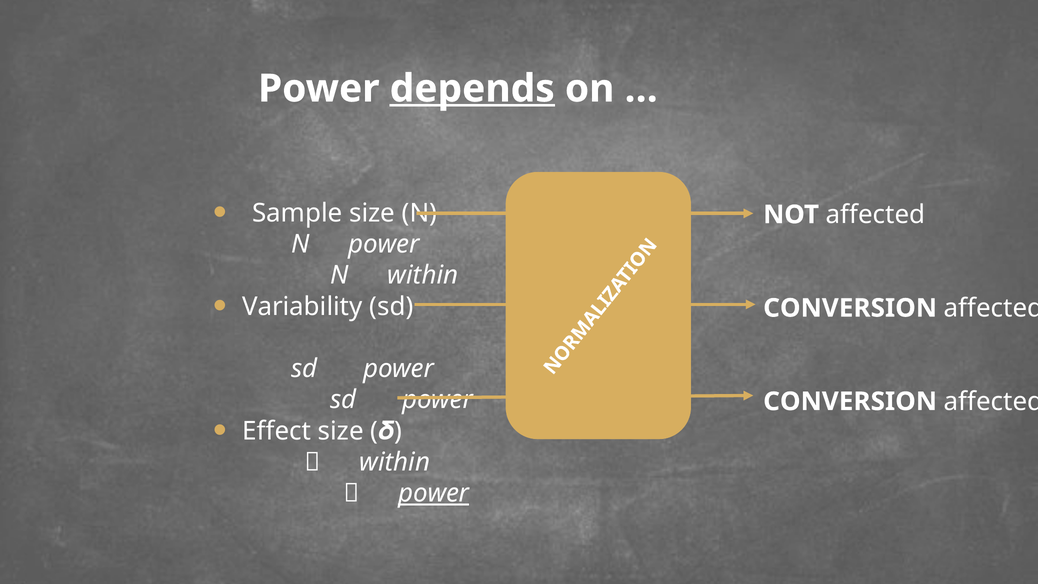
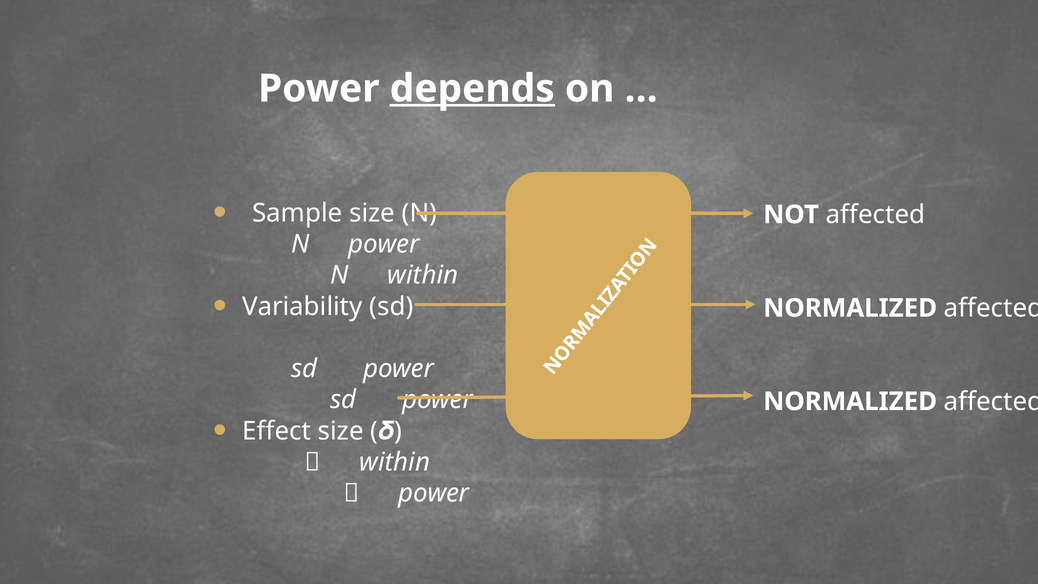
CONVERSION: CONVERSION -> NORMALIZED (850, 308)
CONVERSION: CONVERSION -> NORMALIZED (850, 401)
power underline: present -> none (434, 493)
